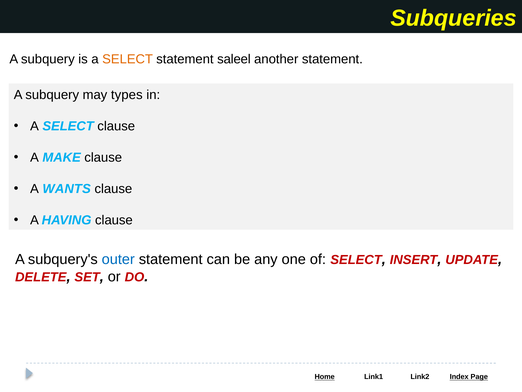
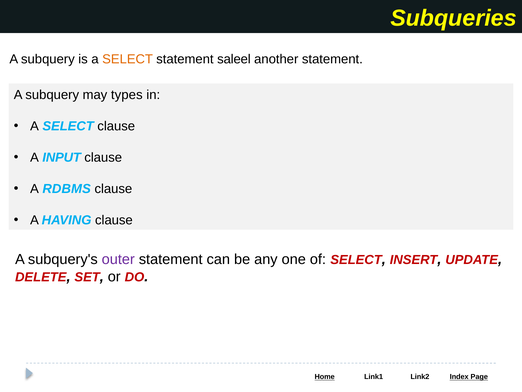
MAKE: MAKE -> INPUT (62, 157)
WANTS: WANTS -> RDBMS (67, 189)
outer colour: blue -> purple (118, 259)
